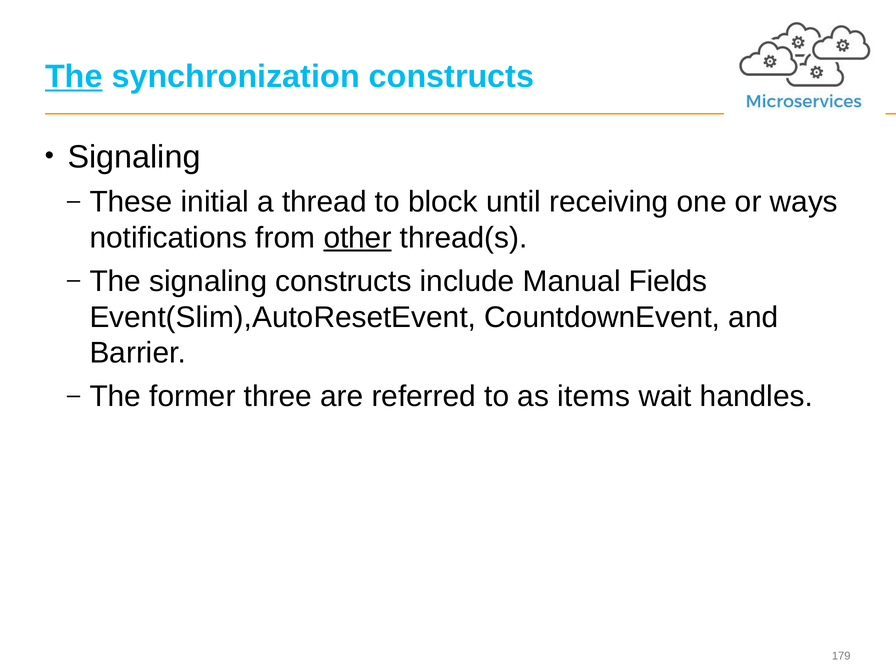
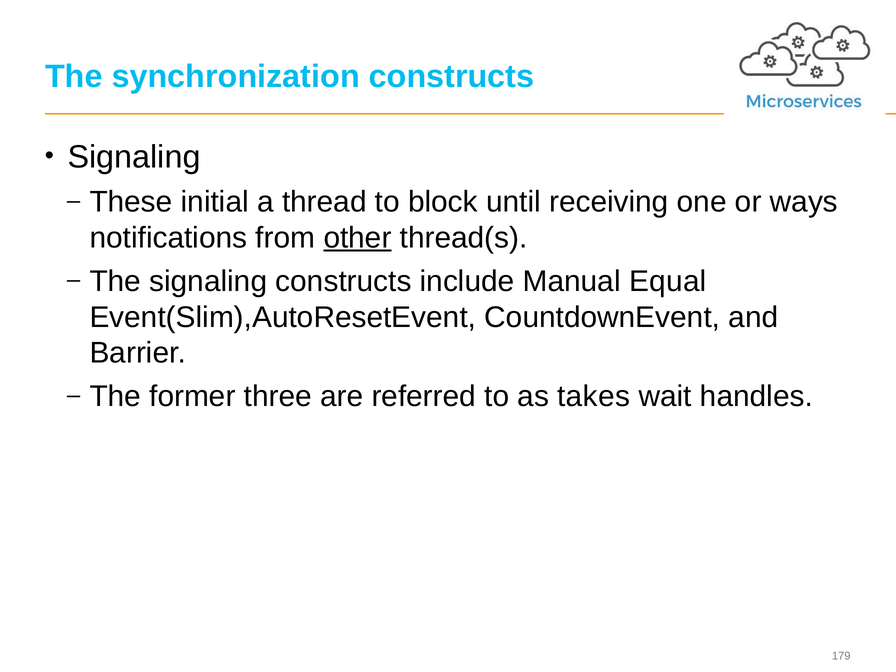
The underline: present -> none (74, 76)
Fields: Fields -> Equal (668, 281)
items: items -> takes (594, 397)
